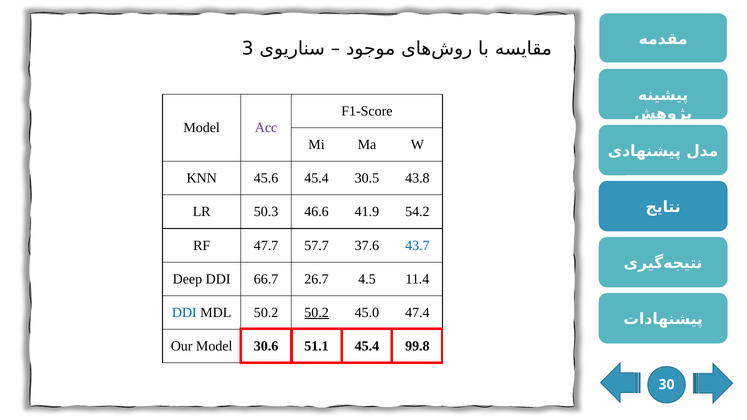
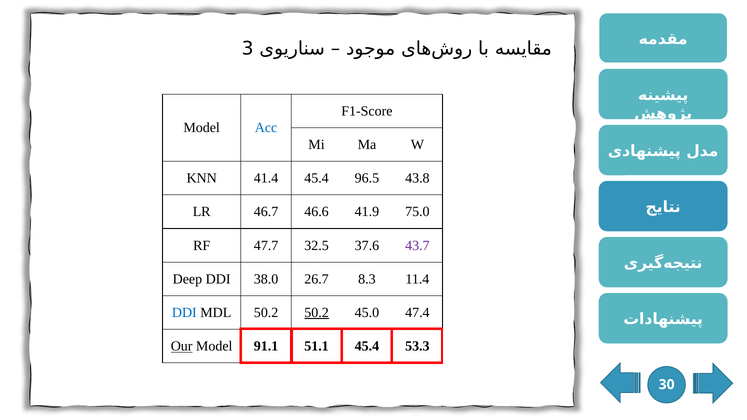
Acc colour: purple -> blue (266, 128)
45.6: 45.6 -> 41.4 (266, 178)
30.5: 30.5 -> 96.5 (367, 178)
50.3: 50.3 -> 46.7 (266, 212)
54.2: 54.2 -> 75.0 (417, 212)
57.7: 57.7 -> 32.5 (317, 246)
43.7 colour: blue -> purple (417, 246)
66.7: 66.7 -> 38.0 (266, 279)
4.5: 4.5 -> 8.3 (367, 279)
Our underline: none -> present (182, 346)
30.6: 30.6 -> 91.1 (266, 346)
99.8: 99.8 -> 53.3 (417, 346)
